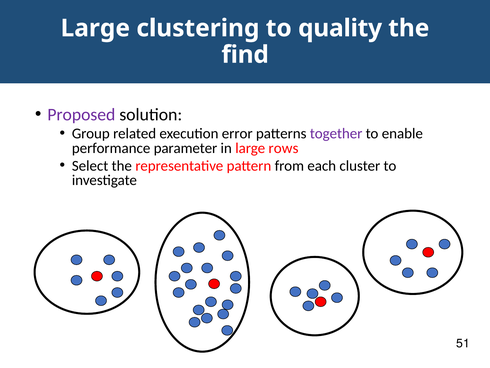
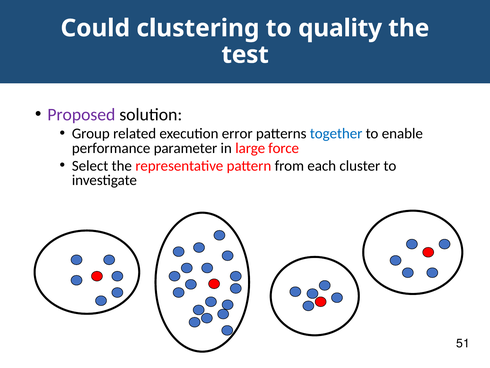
Large: Large -> Could (95, 28)
find: find -> test (245, 55)
together colour: purple -> blue (336, 133)
rows: rows -> force (284, 148)
